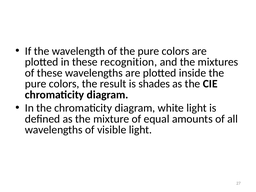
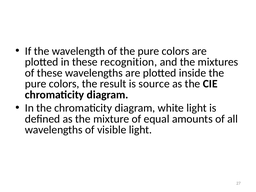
shades: shades -> source (154, 84)
